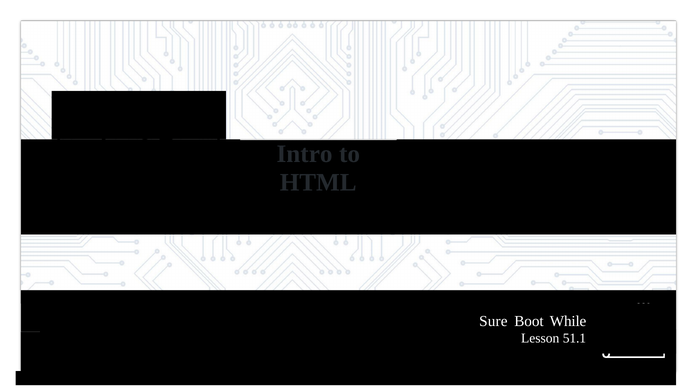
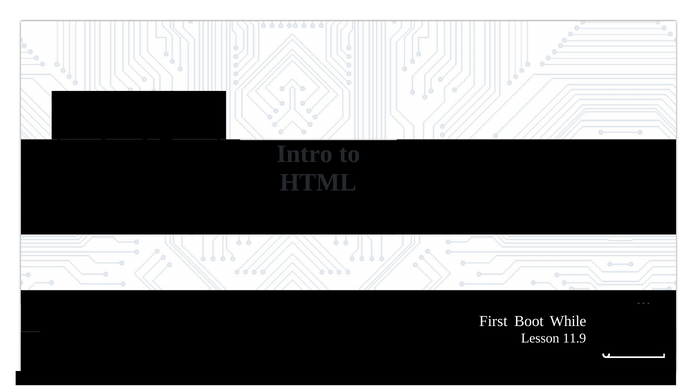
Sure: Sure -> First (493, 321)
51.1: 51.1 -> 11.9 (574, 338)
